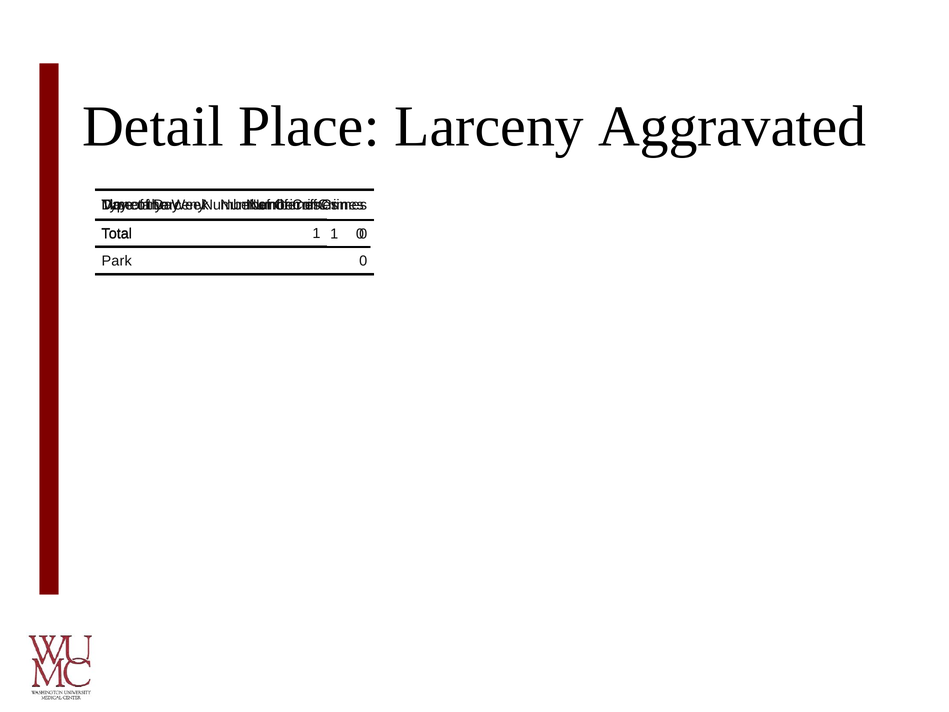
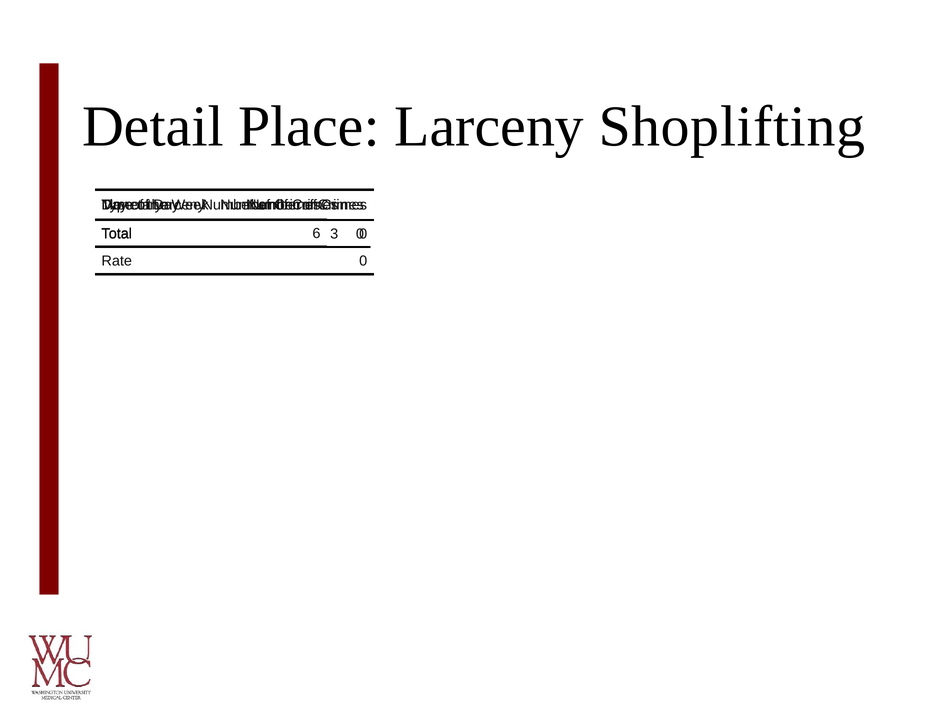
Aggravated: Aggravated -> Shoplifting (732, 127)
1: 1 -> 6 (316, 234)
1: 1 -> 3 (334, 234)
Park: Park -> Rate (117, 261)
